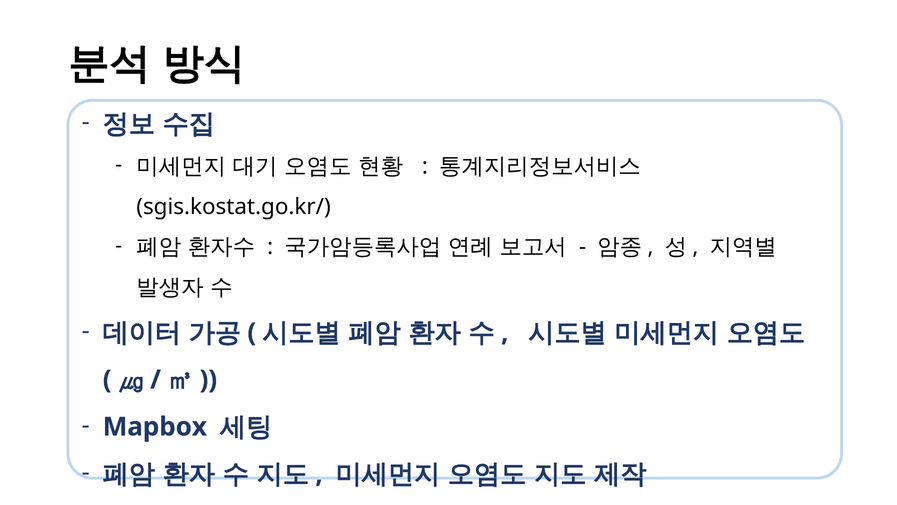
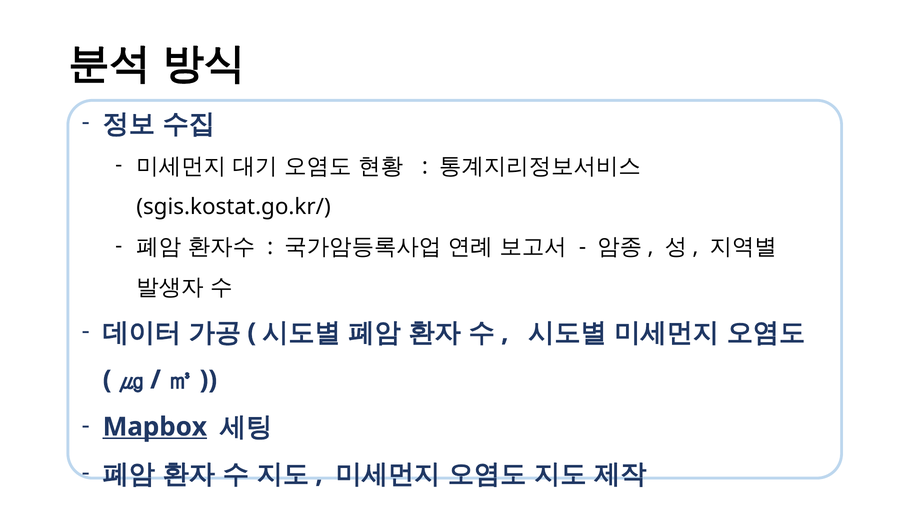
Mapbox underline: none -> present (155, 427)
